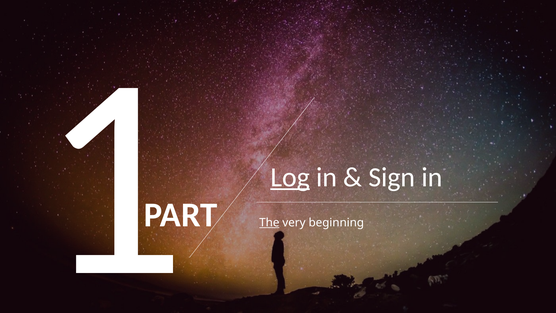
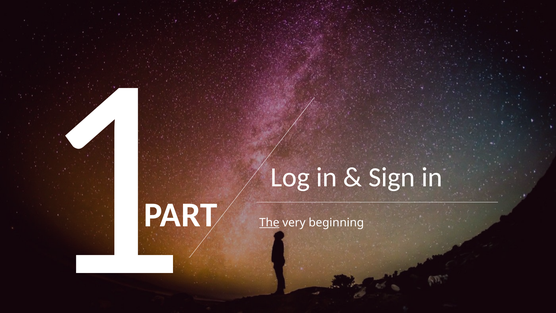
Log underline: present -> none (290, 177)
